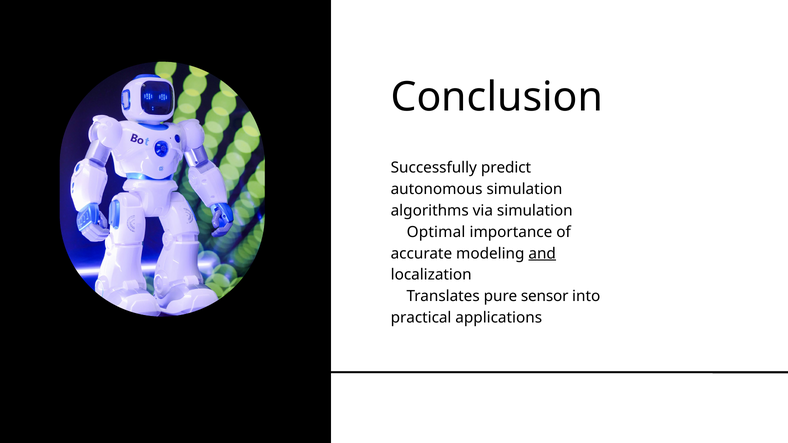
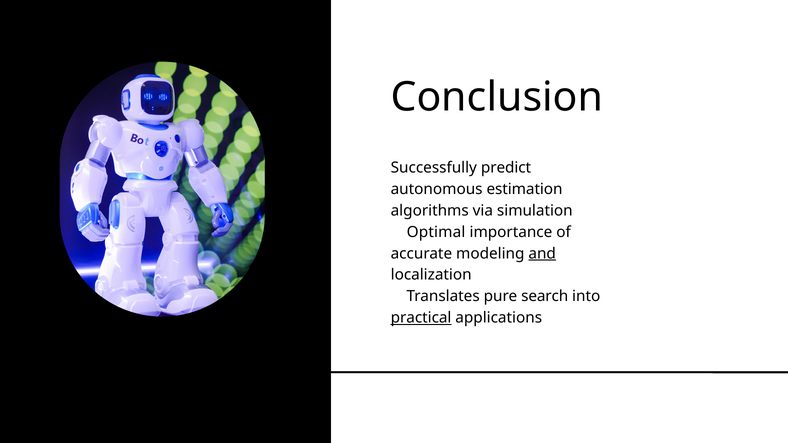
autonomous simulation: simulation -> estimation (525, 189)
sensor: sensor -> search (545, 297)
practical underline: none -> present (421, 318)
